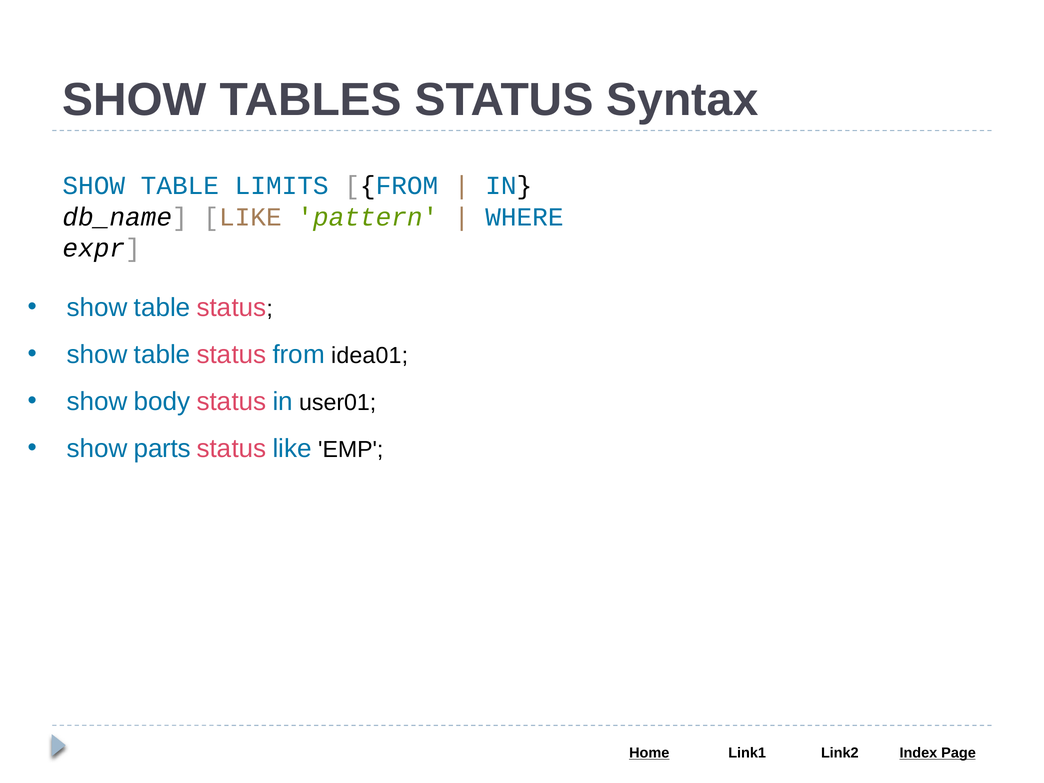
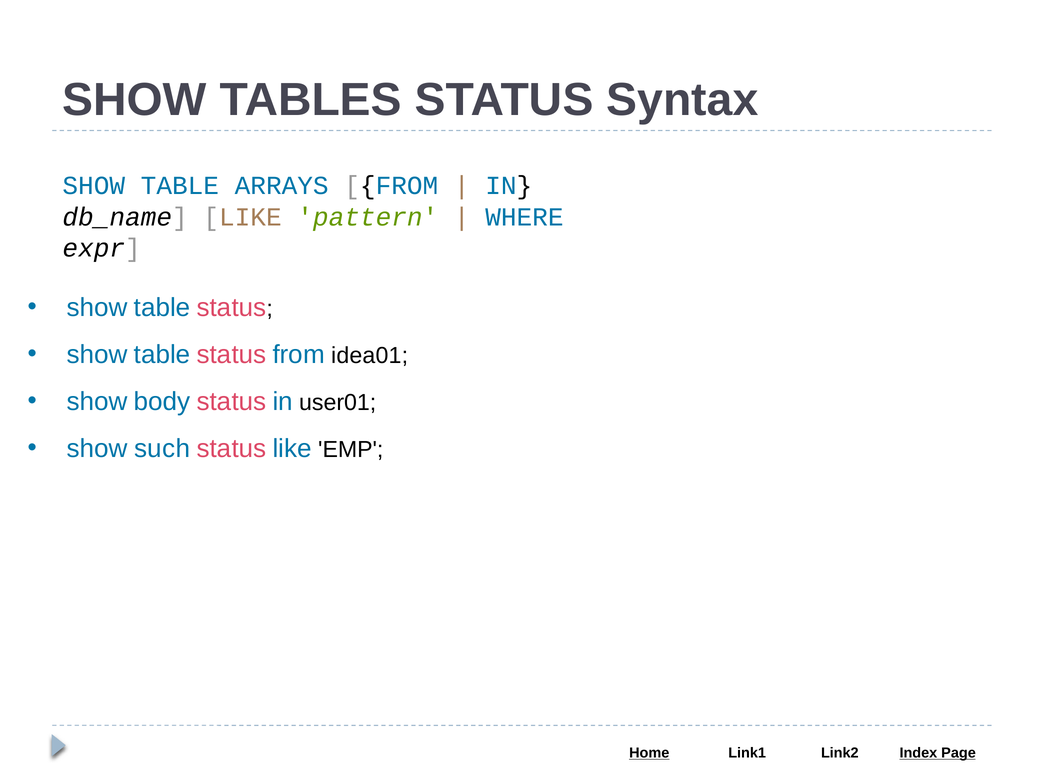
LIMITS: LIMITS -> ARRAYS (282, 186)
parts: parts -> such (162, 449)
